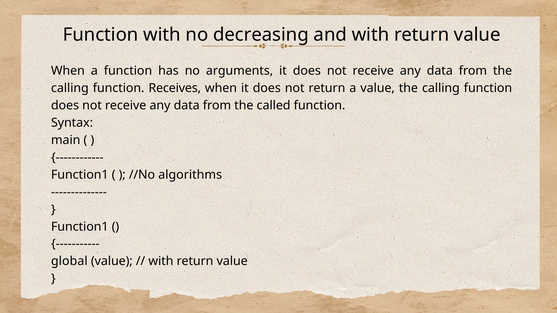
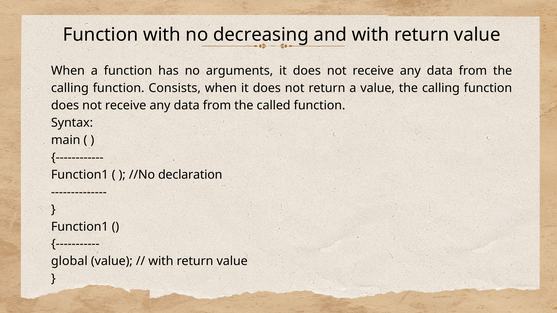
Receives: Receives -> Consists (175, 88)
algorithms: algorithms -> declaration (190, 175)
